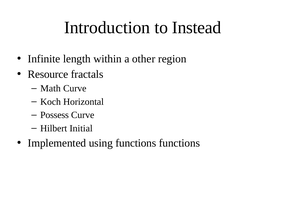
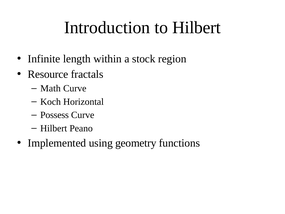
to Instead: Instead -> Hilbert (197, 28)
other: other -> stock (144, 59)
Initial: Initial -> Peano (81, 128)
using functions: functions -> geometry (136, 143)
